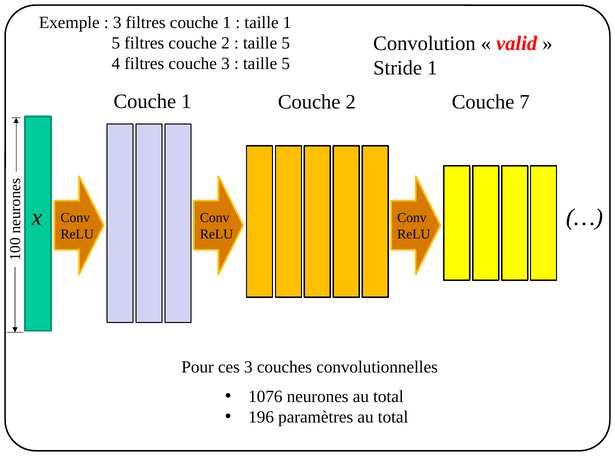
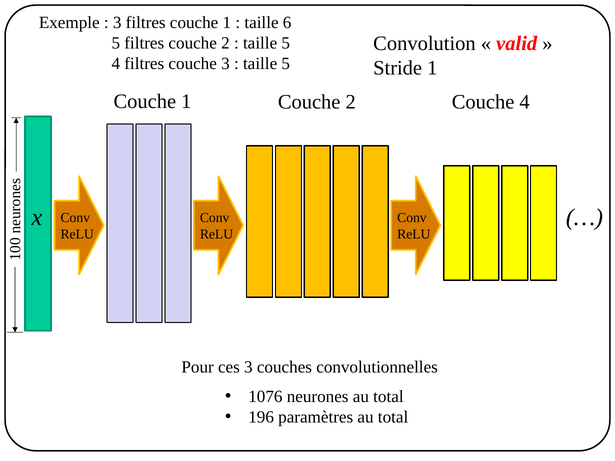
taille 1: 1 -> 6 (287, 23)
Couche 7: 7 -> 4 (525, 102)
